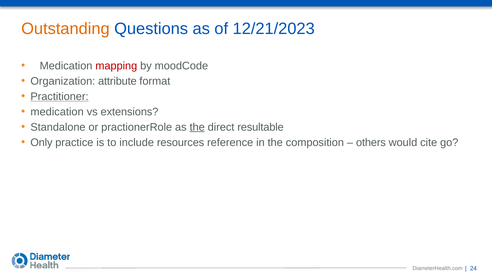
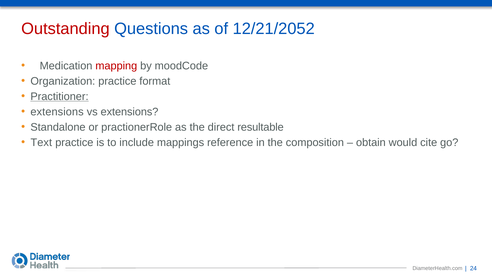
Outstanding colour: orange -> red (65, 29)
12/21/2023: 12/21/2023 -> 12/21/2052 (274, 29)
Organization attribute: attribute -> practice (117, 81)
medication: medication -> extensions (57, 112)
the underline: present -> none (197, 127)
Only: Only -> Text (41, 142)
resources: resources -> mappings (181, 142)
others: others -> obtain (371, 142)
